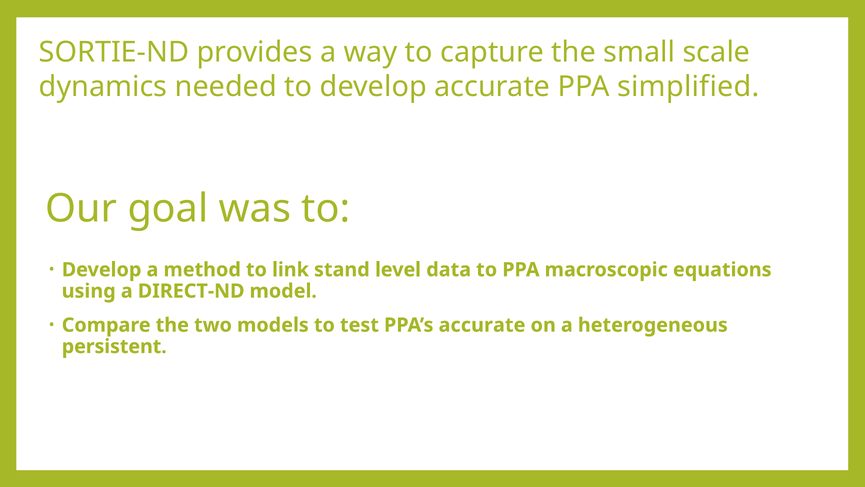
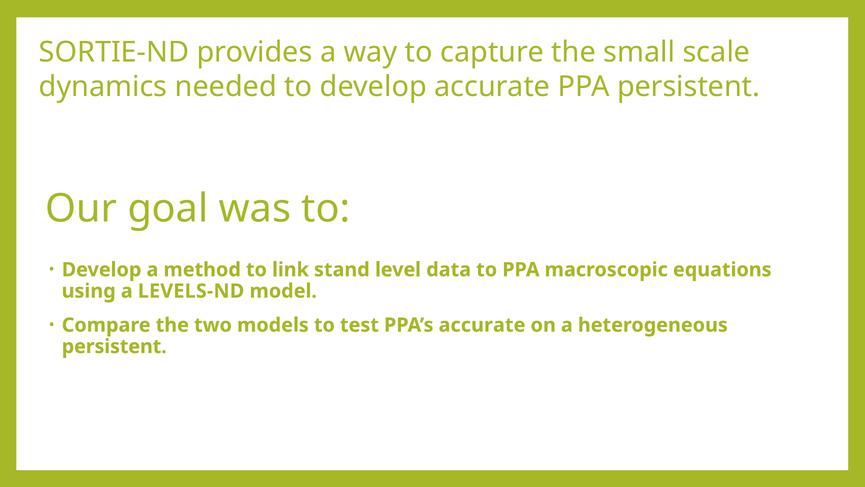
PPA simplified: simplified -> persistent (688, 87)
DIRECT-ND: DIRECT-ND -> LEVELS-ND (191, 291)
